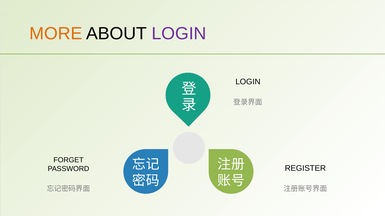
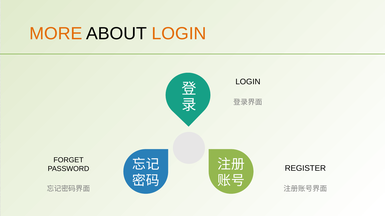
LOGIN colour: purple -> orange (179, 34)
